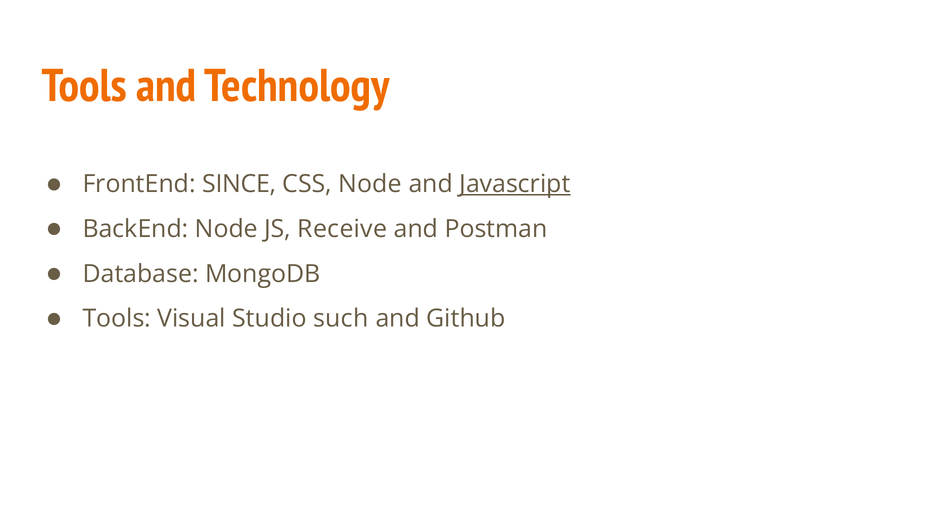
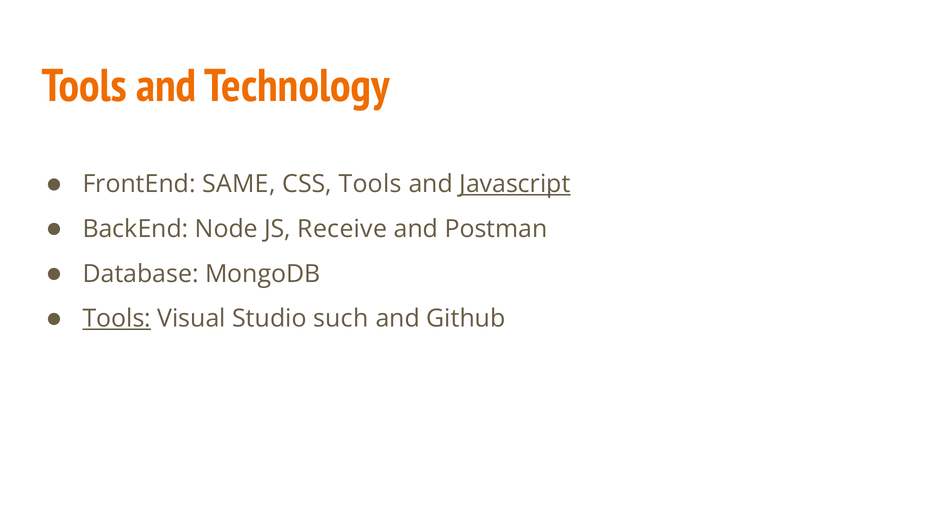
SINCE: SINCE -> SAME (239, 184)
CSS Node: Node -> Tools (370, 184)
Tools underline: none -> present (117, 319)
